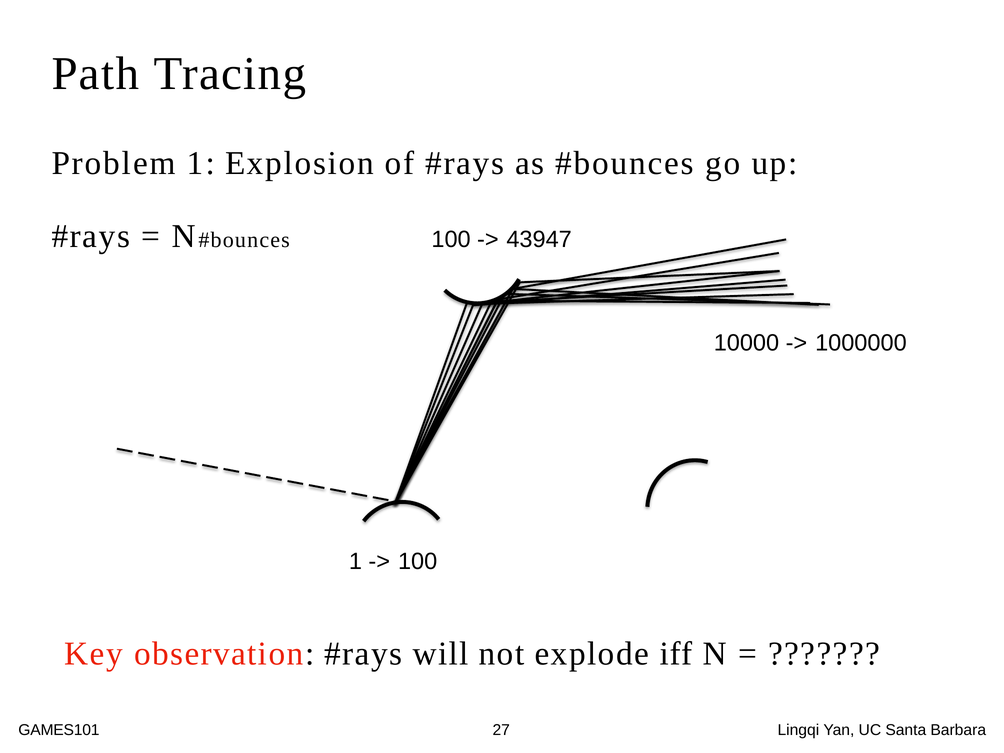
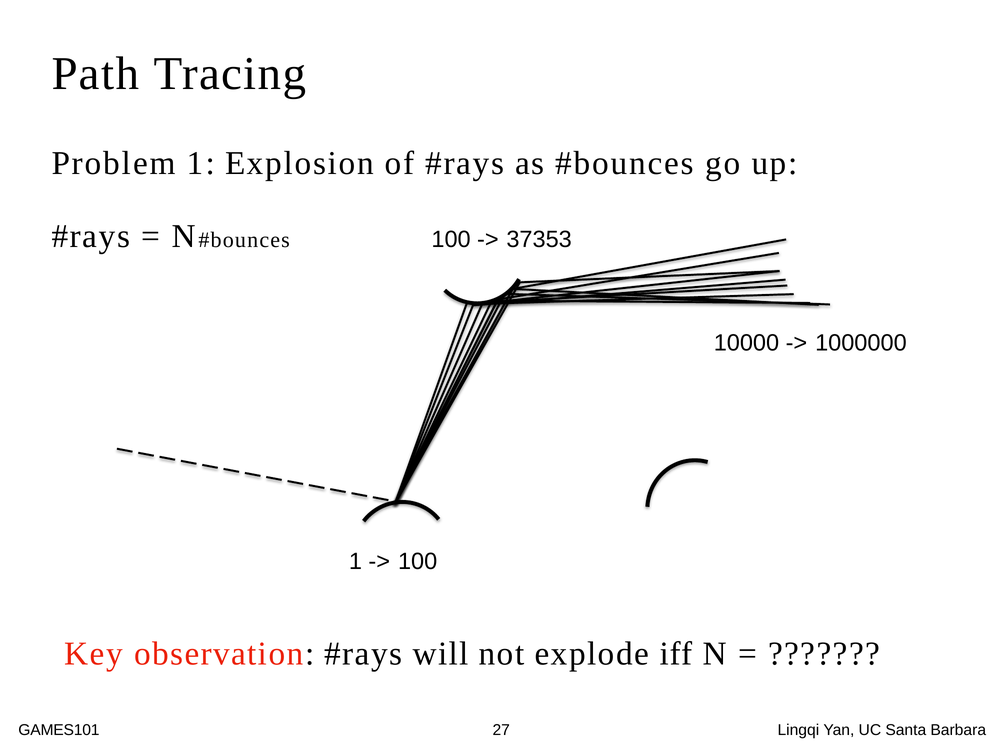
43947: 43947 -> 37353 (539, 240)
